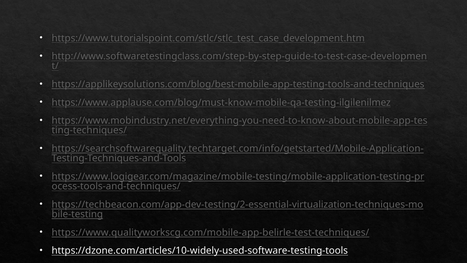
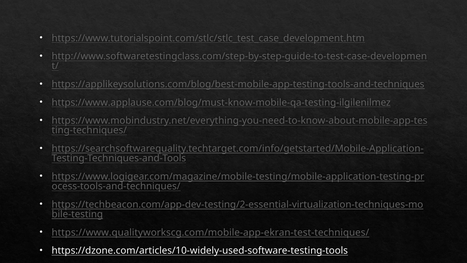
https://www.qualityworkscg.com/mobile-app-belirle-test-techniques/: https://www.qualityworkscg.com/mobile-app-belirle-test-techniques/ -> https://www.qualityworkscg.com/mobile-app-ekran-test-techniques/ (210, 232)
